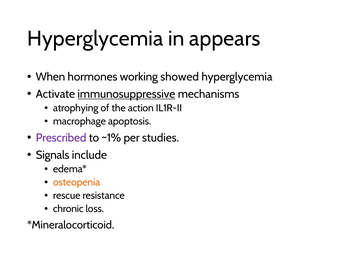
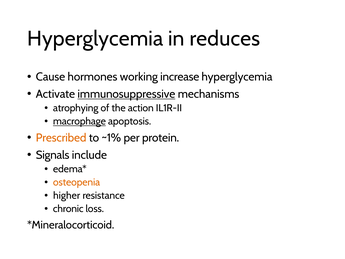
appears: appears -> reduces (225, 39)
When: When -> Cause (50, 77)
showed: showed -> increase (180, 77)
macrophage underline: none -> present (79, 121)
Prescribed colour: purple -> orange (61, 138)
studies: studies -> protein (161, 138)
rescue: rescue -> higher (67, 195)
